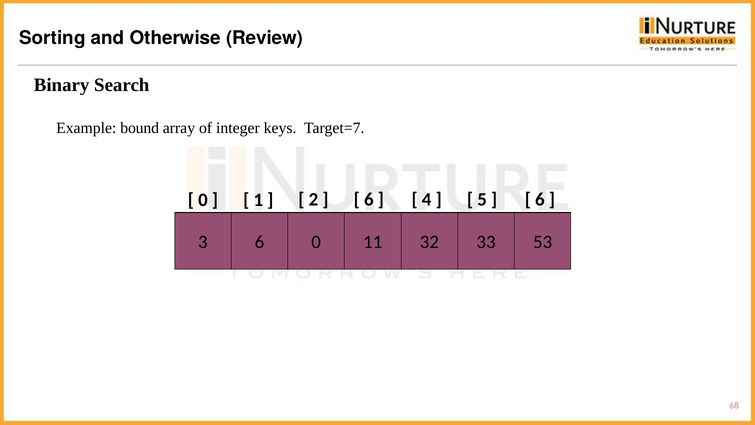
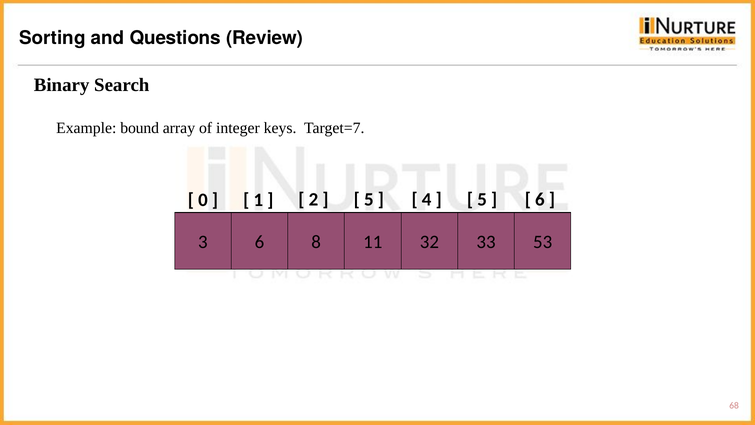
Otherwise: Otherwise -> Questions (175, 38)
6: 6 -> 5 (369, 199)
6 0: 0 -> 8 (316, 242)
